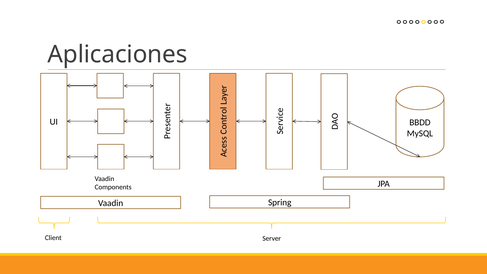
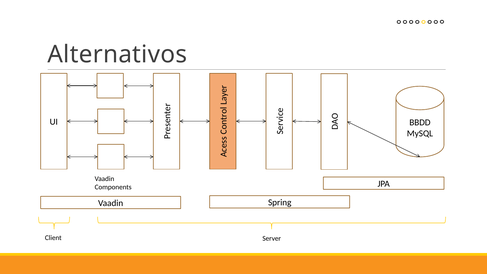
Aplicaciones: Aplicaciones -> Alternativos (117, 55)
